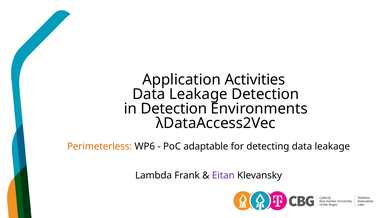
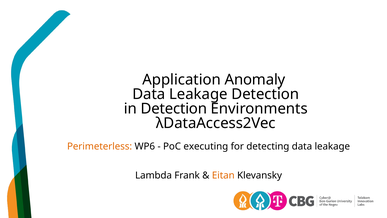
Activities: Activities -> Anomaly (255, 80)
adaptable: adaptable -> executing (206, 146)
Eitan colour: purple -> orange (223, 175)
